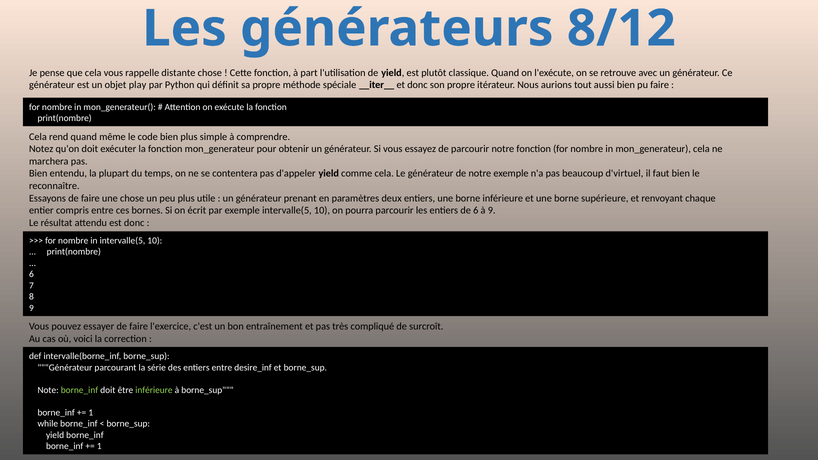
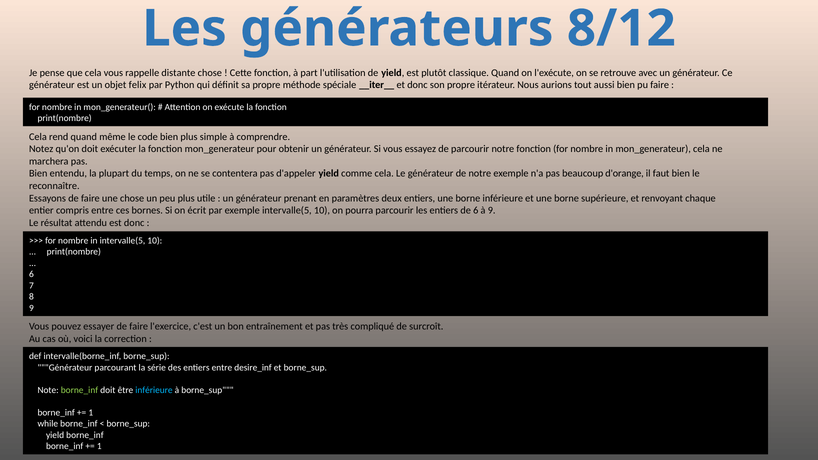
play: play -> felix (138, 85)
d'virtuel: d'virtuel -> d'orange (625, 174)
inférieure colour: light green -> light blue (154, 390)
